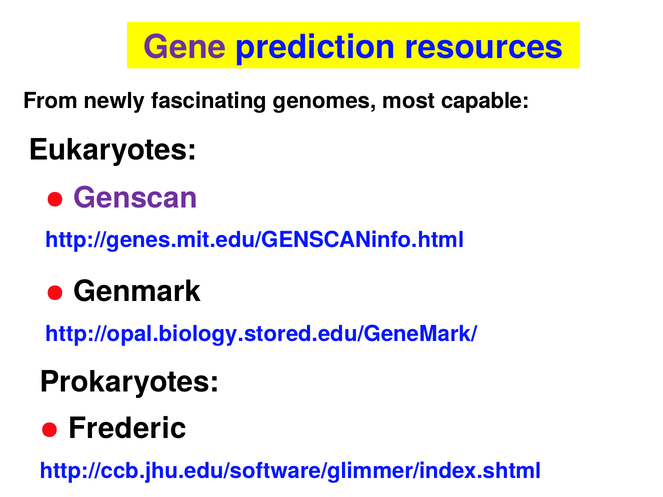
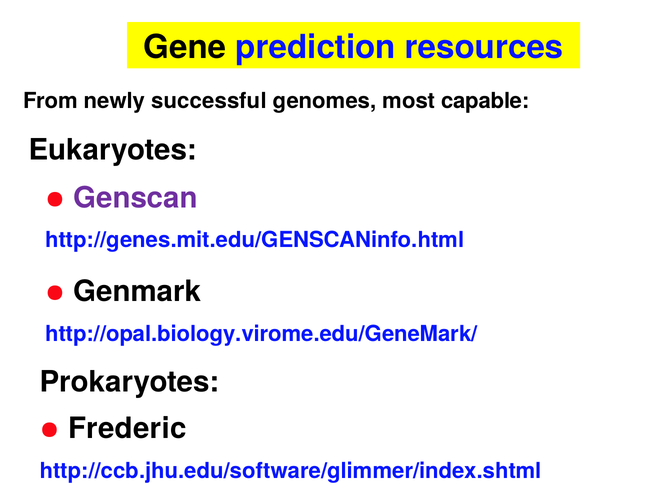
Gene colour: purple -> black (185, 48)
fascinating: fascinating -> successful (209, 101)
http://opal.biology.stored.edu/GeneMark/: http://opal.biology.stored.edu/GeneMark/ -> http://opal.biology.virome.edu/GeneMark/ (261, 334)
